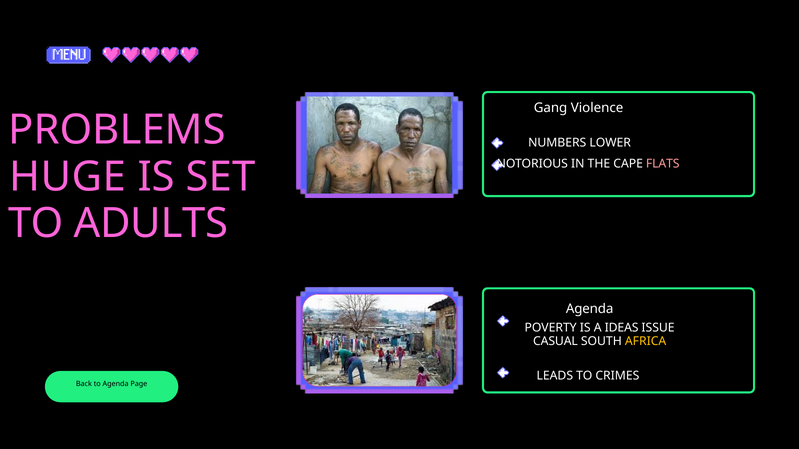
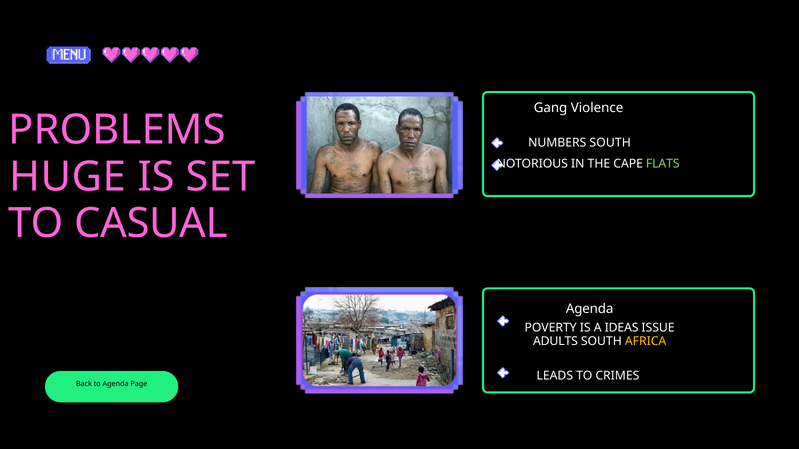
NUMBERS LOWER: LOWER -> SOUTH (610, 143)
FLATS colour: pink -> light green (663, 164)
ADULTS: ADULTS -> CASUAL (151, 224)
CASUAL: CASUAL -> ADULTS (555, 342)
